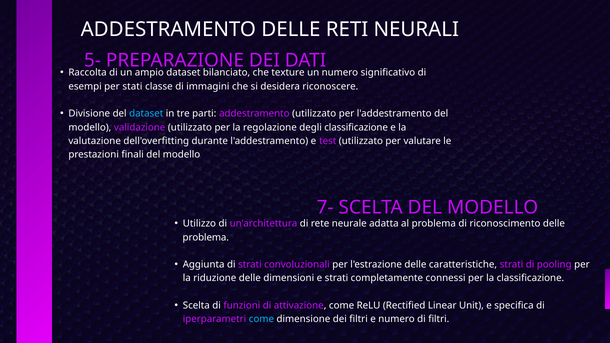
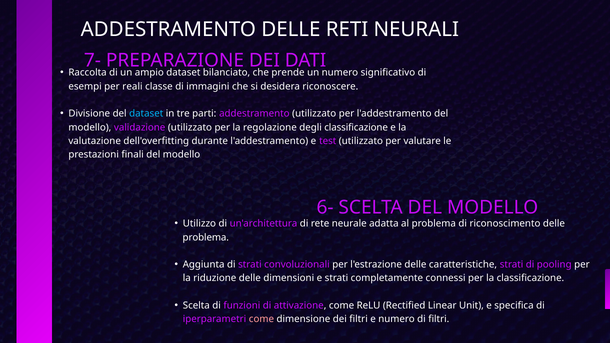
5-: 5- -> 7- (92, 60)
texture: texture -> prende (288, 73)
stati: stati -> reali (132, 86)
7-: 7- -> 6- (325, 207)
come colour: light blue -> pink (261, 319)
